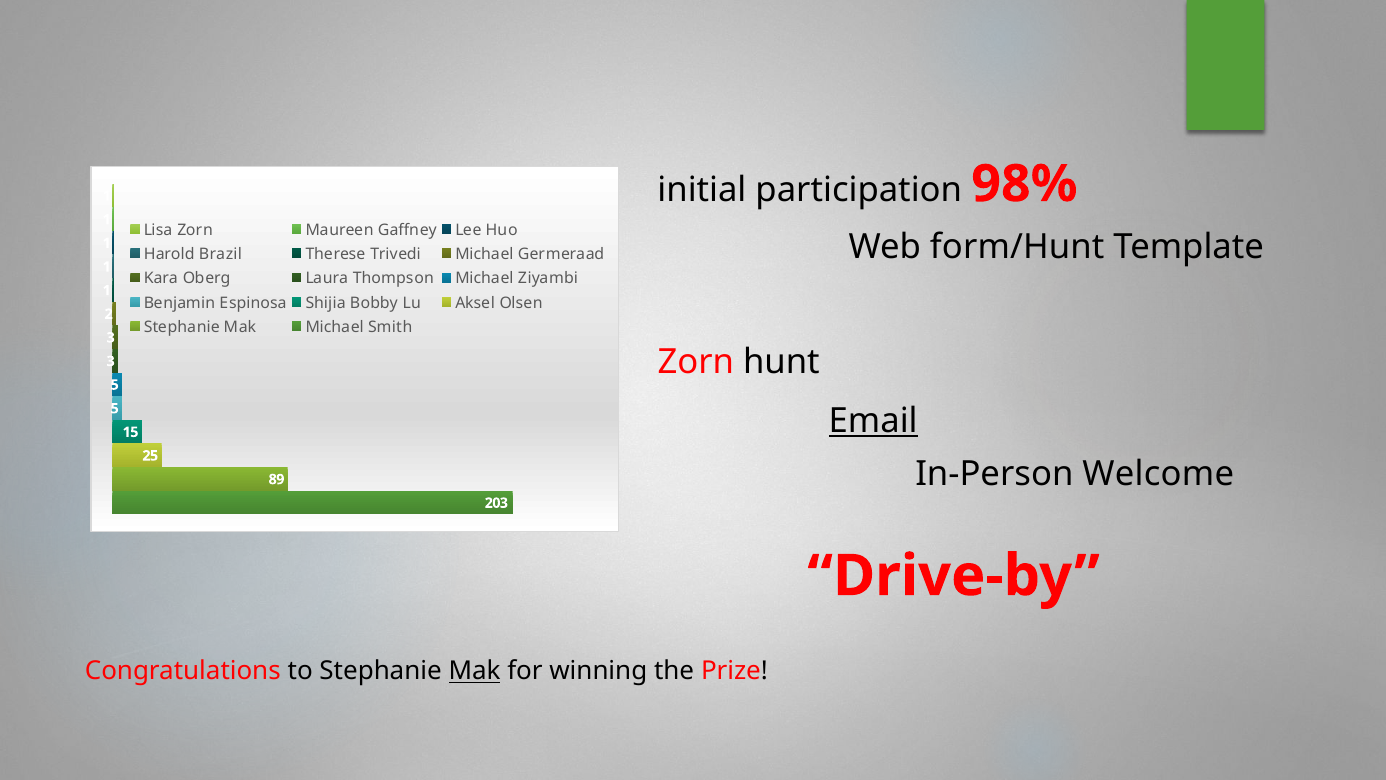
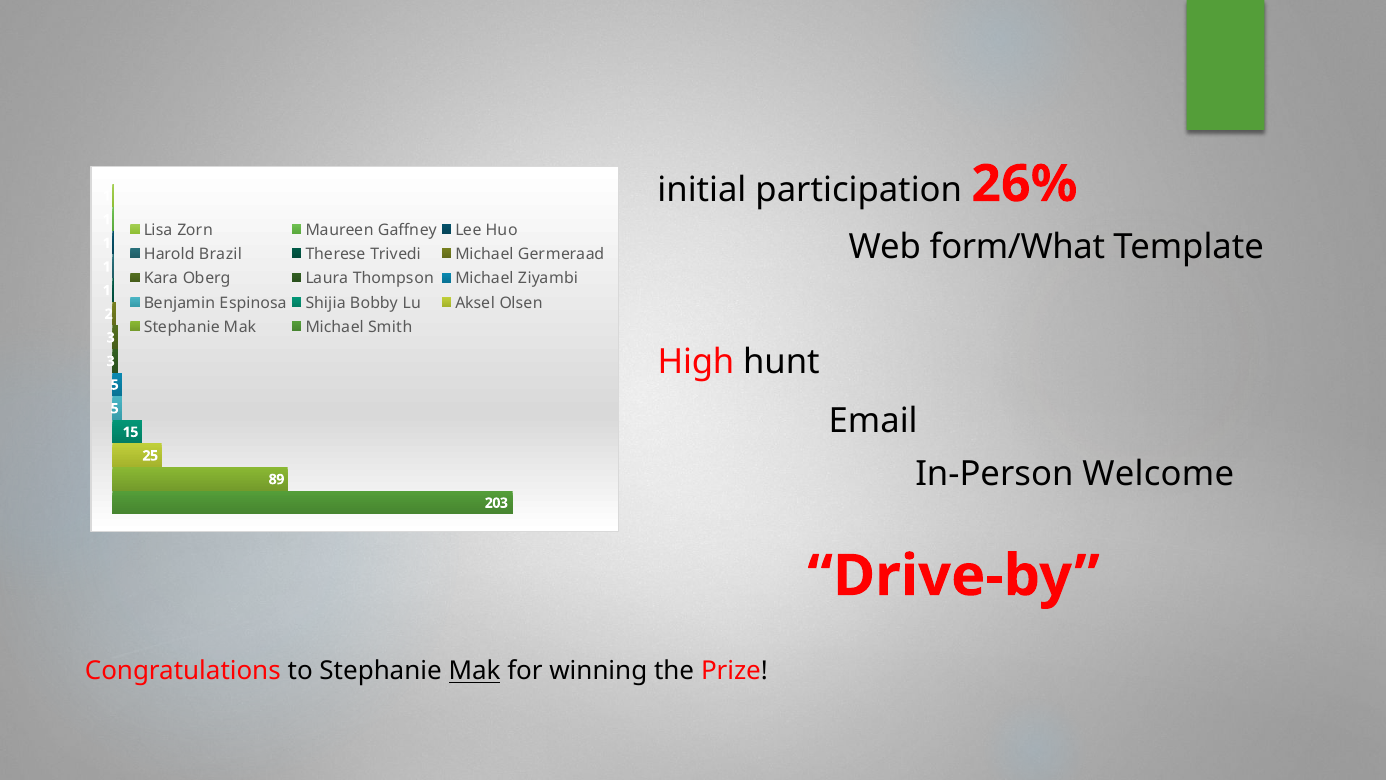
98%: 98% -> 26% (1024, 184)
form/Hunt: form/Hunt -> form/What (1017, 247)
Zorn: Zorn -> High (696, 362)
Email underline: present -> none (873, 421)
